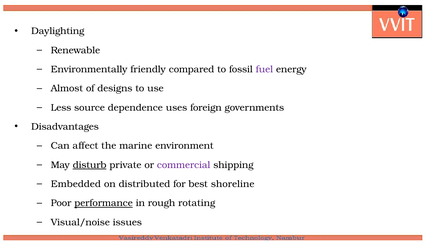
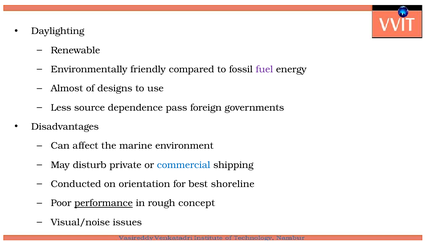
uses: uses -> pass (176, 107)
disturb underline: present -> none (90, 164)
commercial colour: purple -> blue (184, 164)
Embedded: Embedded -> Conducted (76, 183)
distributed: distributed -> orientation (144, 183)
rotating: rotating -> concept (197, 203)
